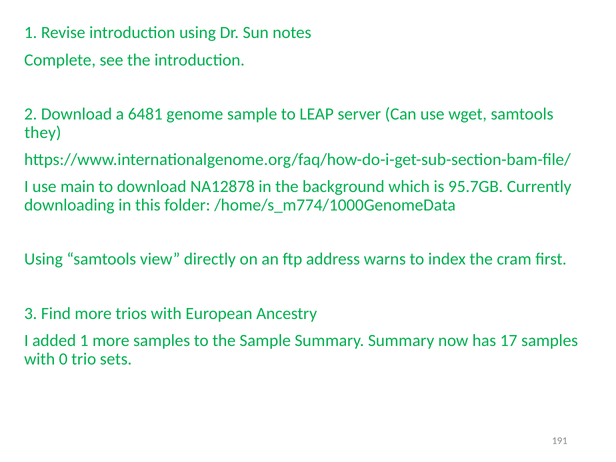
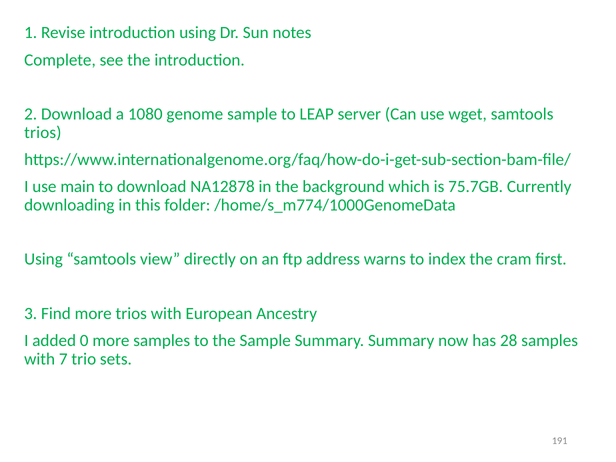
6481: 6481 -> 1080 (145, 114)
they: they -> trios (43, 132)
95.7GB: 95.7GB -> 75.7GB (476, 187)
added 1: 1 -> 0 (84, 340)
17: 17 -> 28 (509, 340)
0: 0 -> 7 (63, 359)
